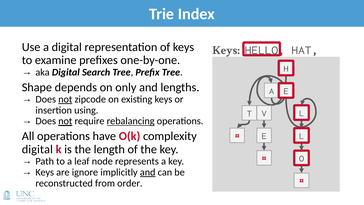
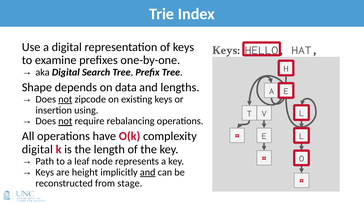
only: only -> data (126, 87)
rebalancing underline: present -> none (131, 121)
ignore: ignore -> height (85, 172)
order: order -> stage (130, 183)
